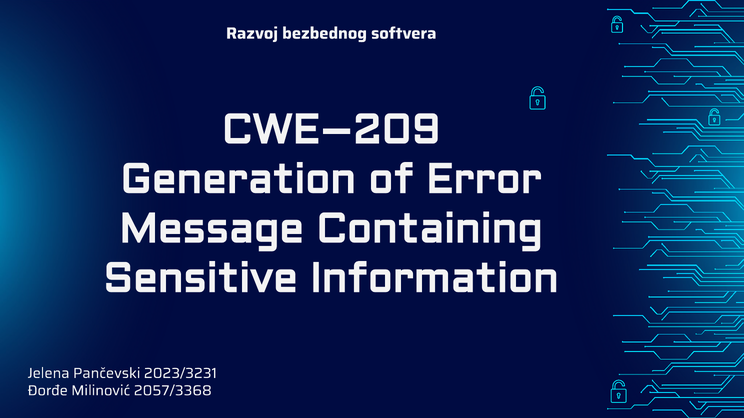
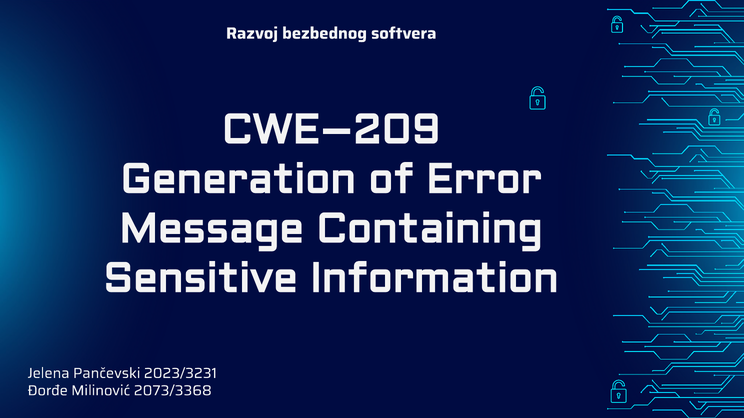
2057/3368: 2057/3368 -> 2073/3368 (173, 391)
